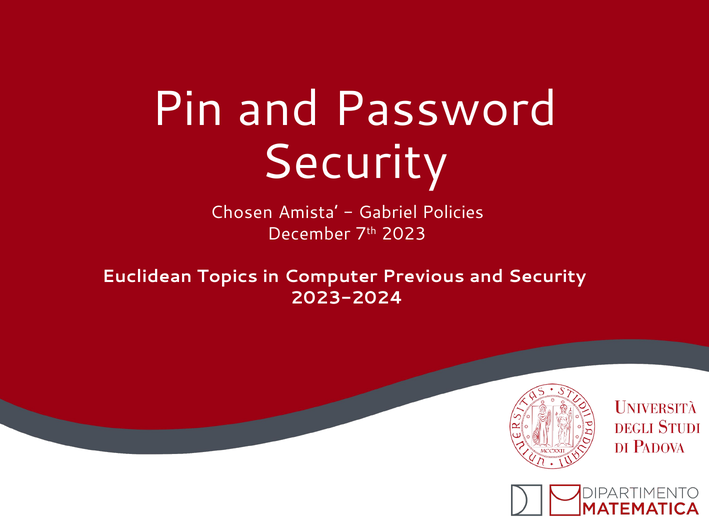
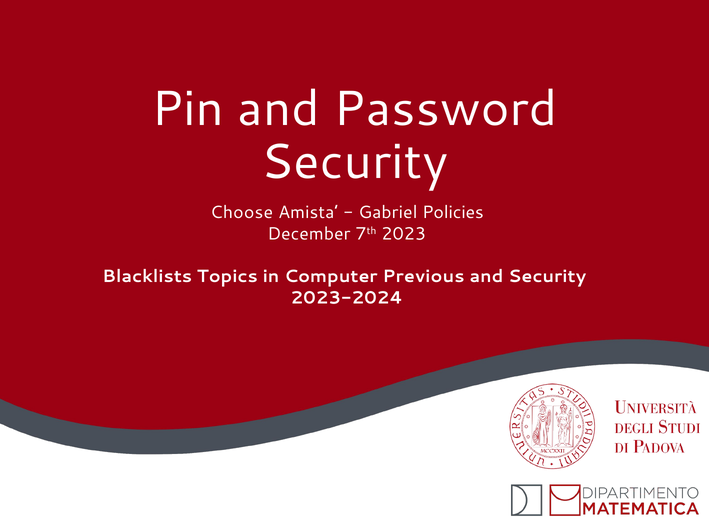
Chosen: Chosen -> Choose (242, 212)
Euclidean: Euclidean -> Blacklists (147, 276)
